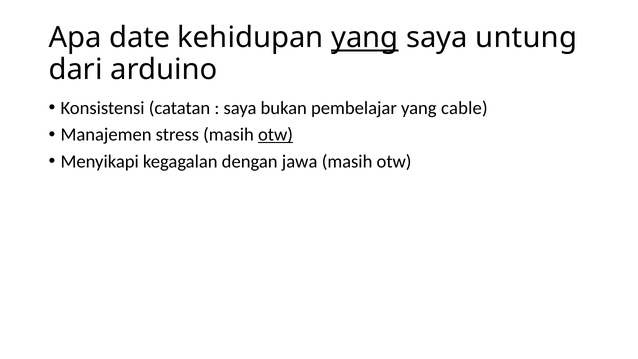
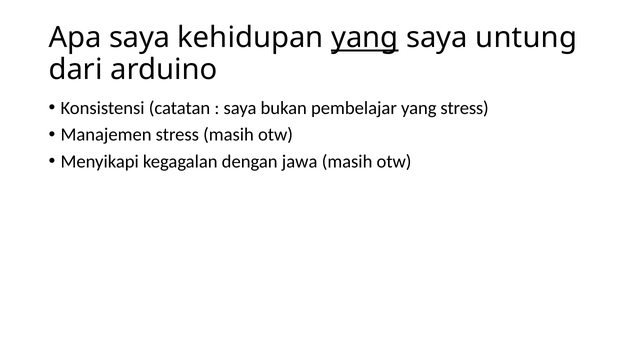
Apa date: date -> saya (140, 38)
yang cable: cable -> stress (465, 108)
otw underline: present -> none (276, 135)
